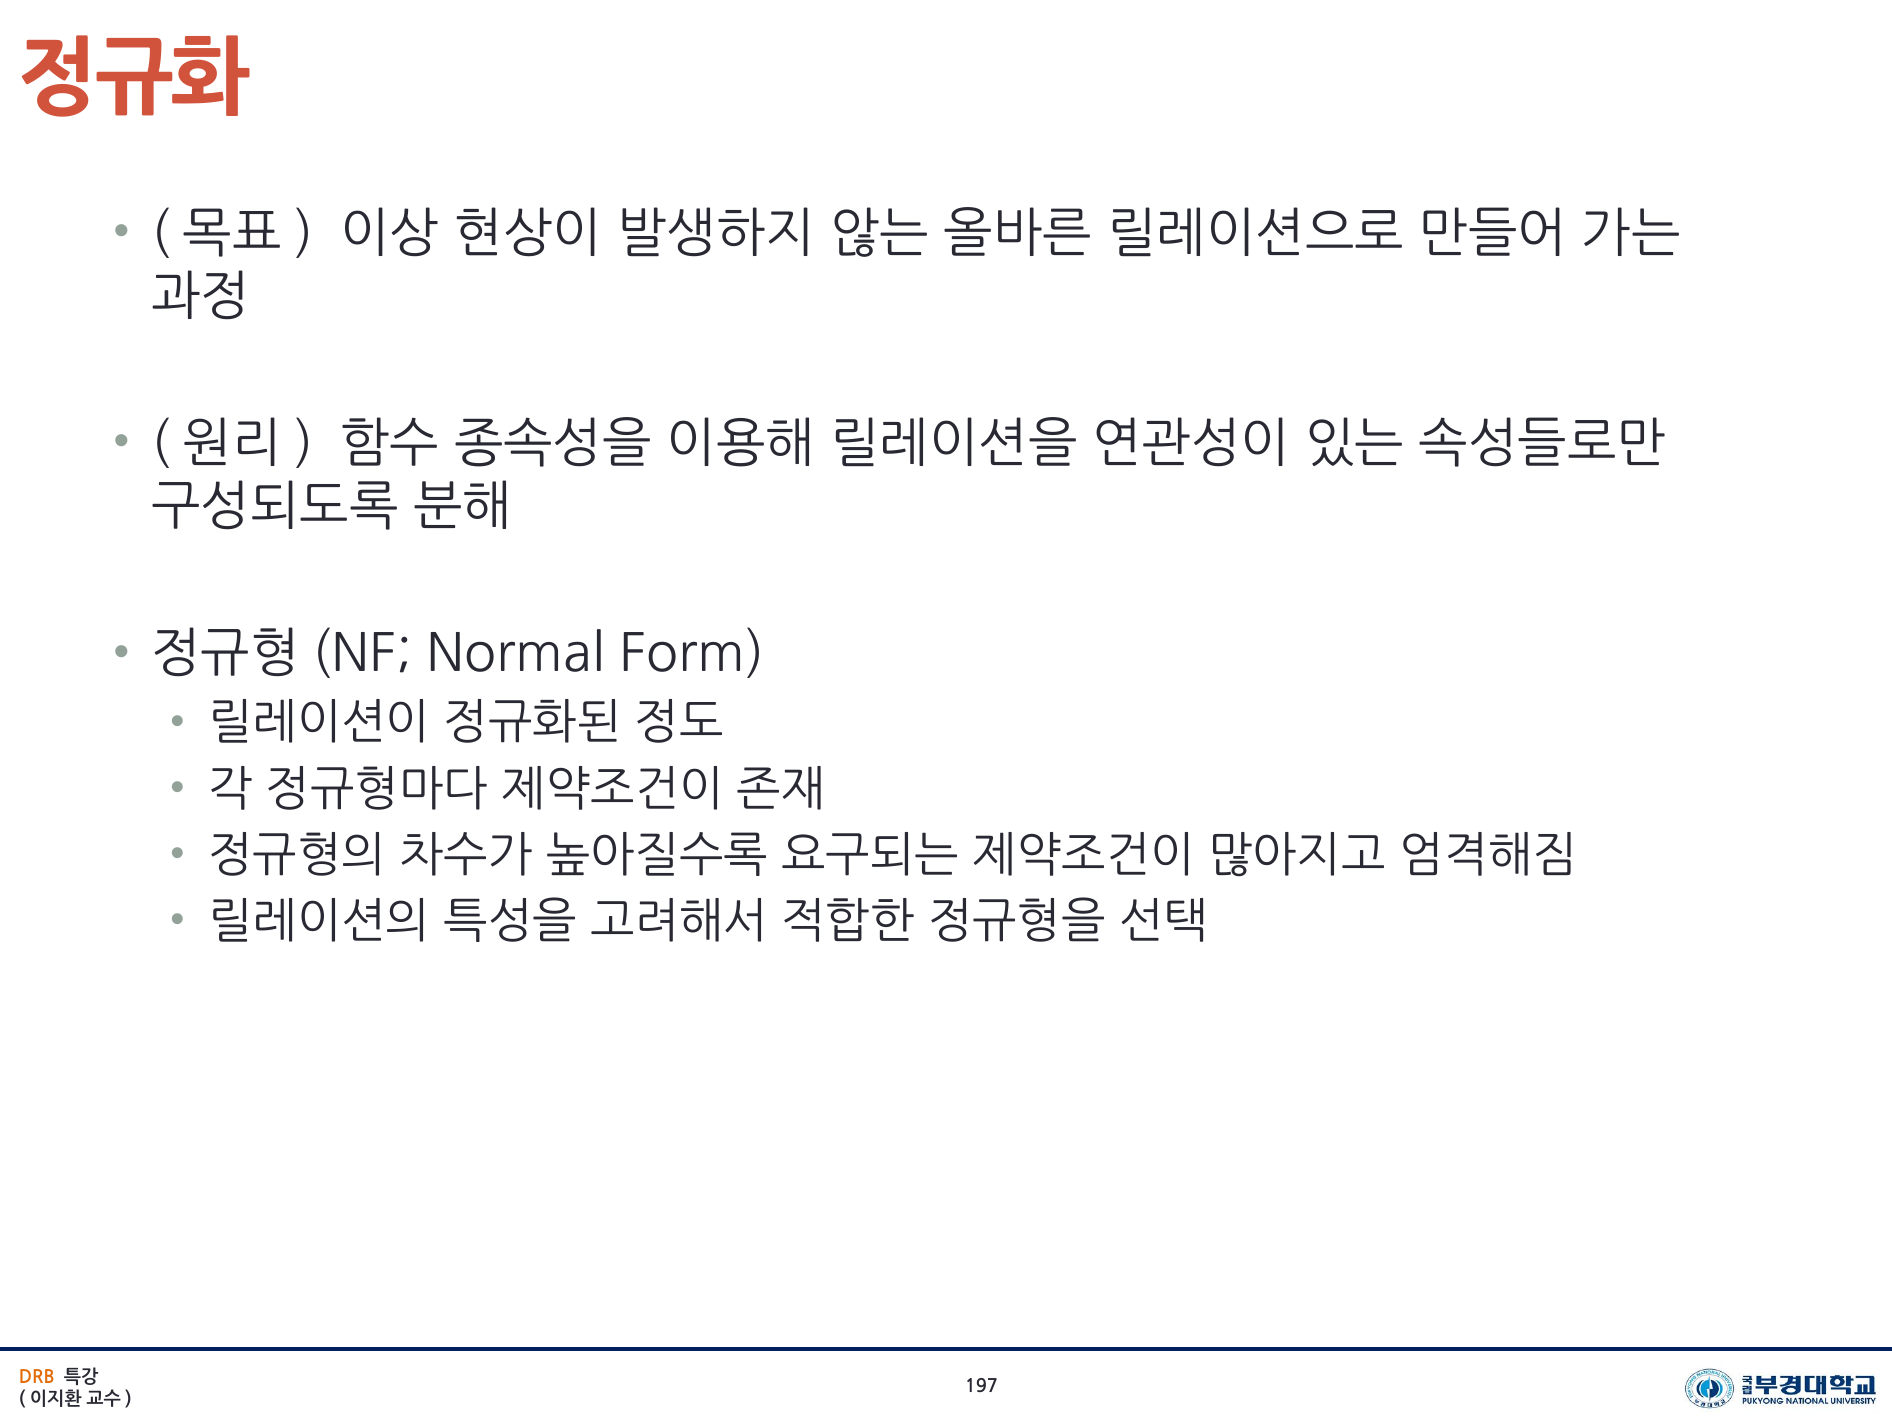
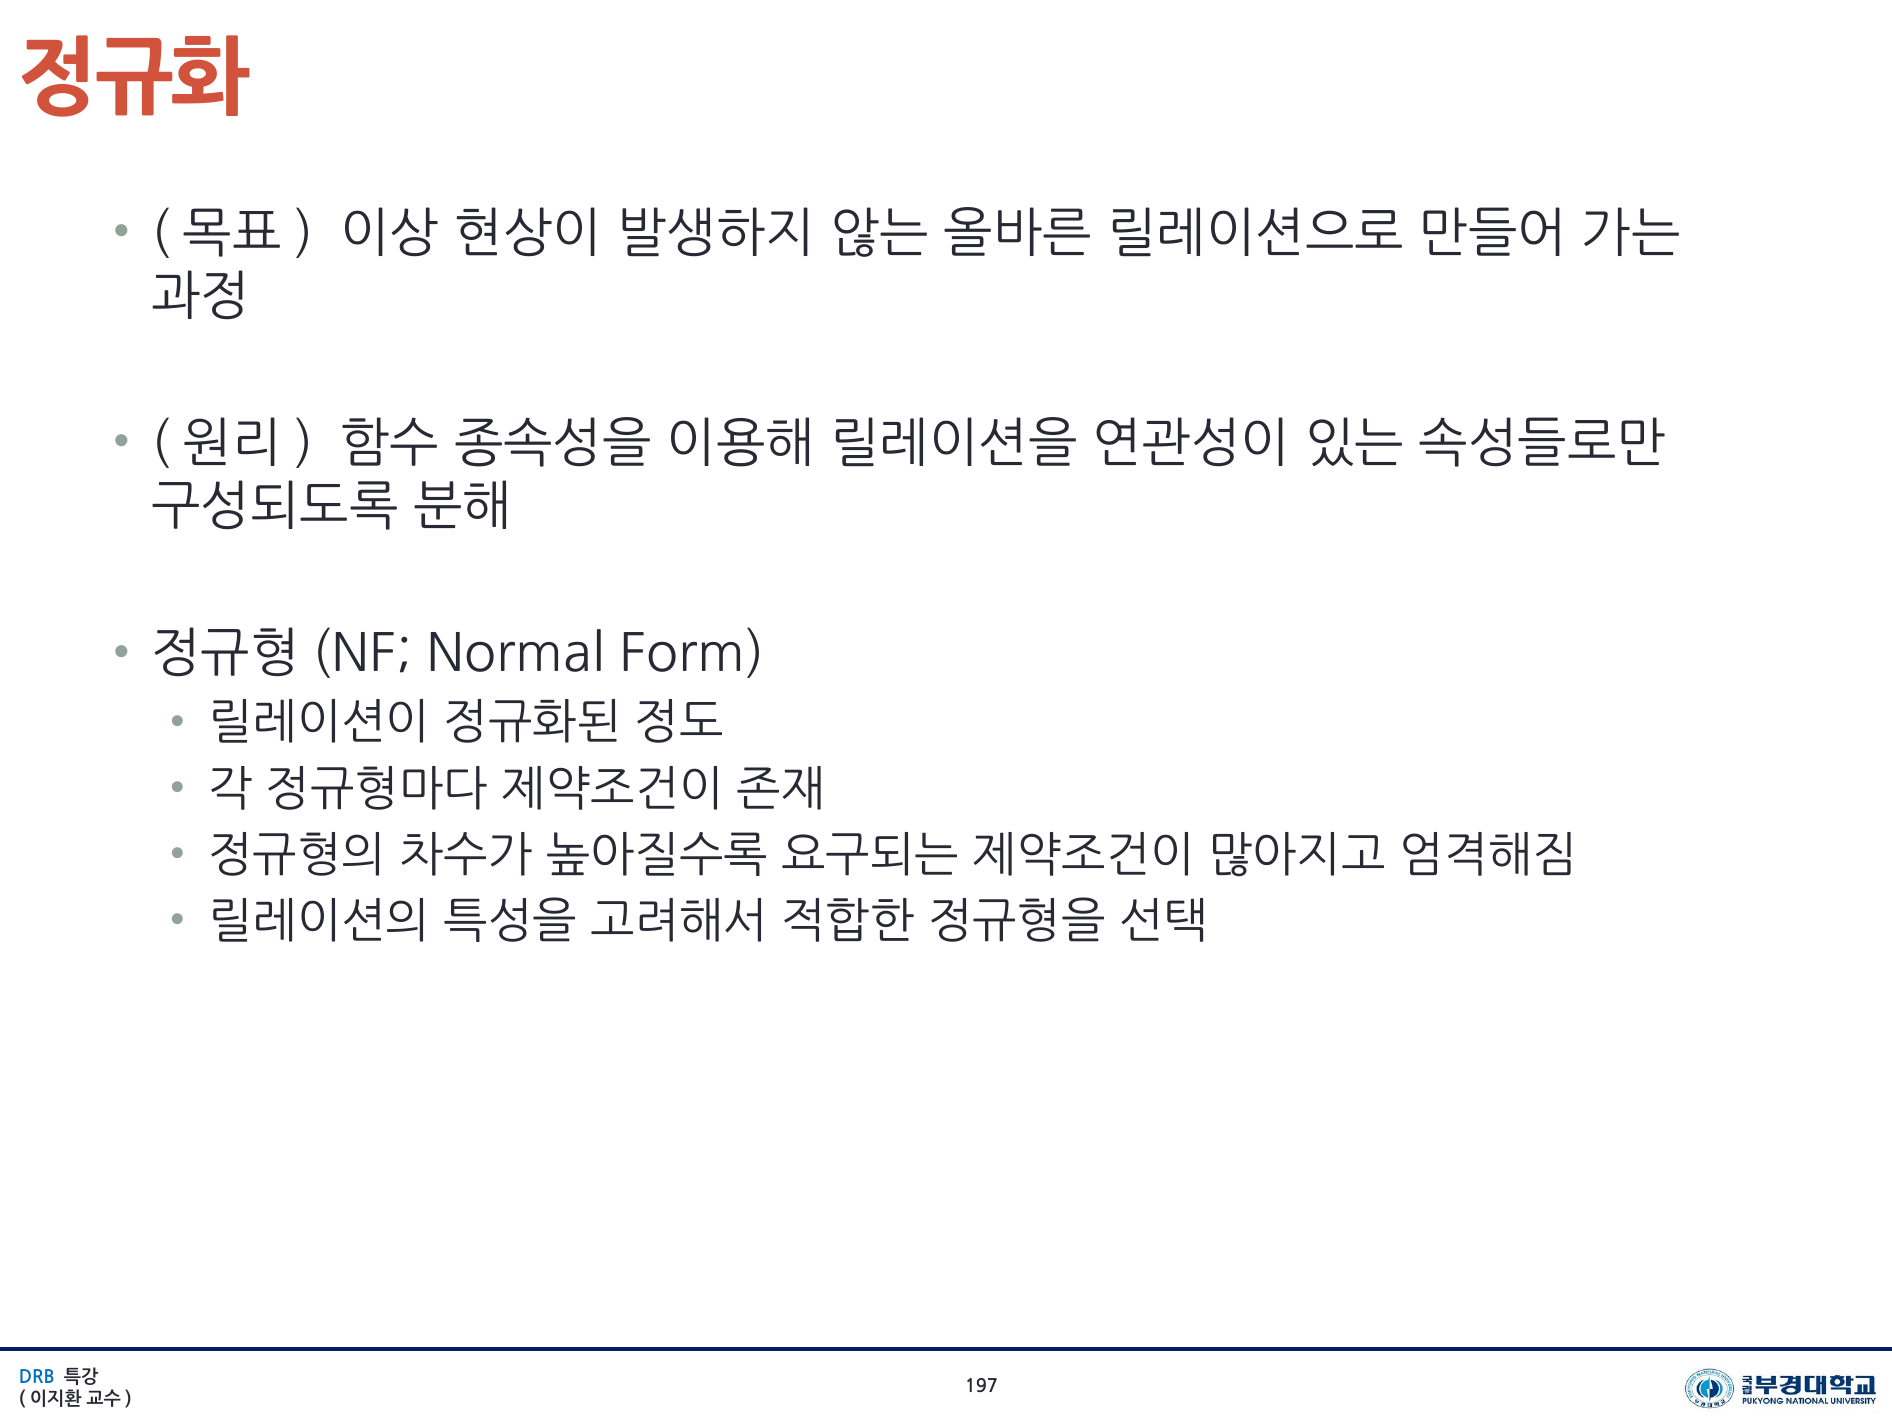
DRB colour: orange -> blue (37, 1378)
